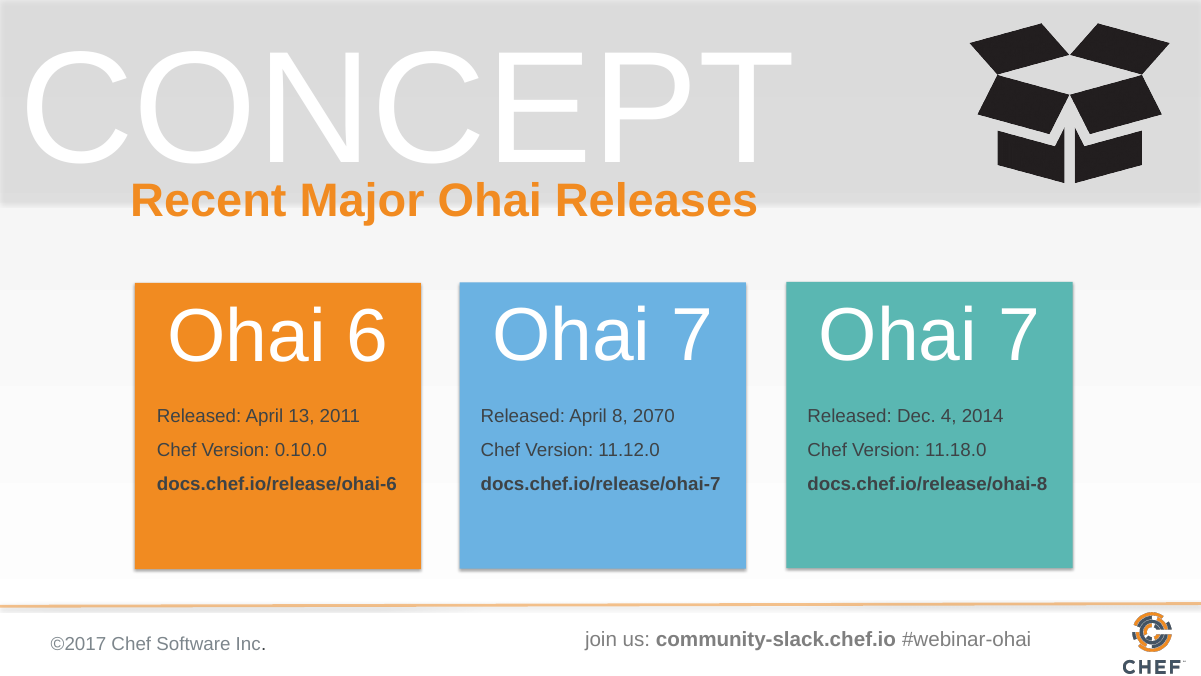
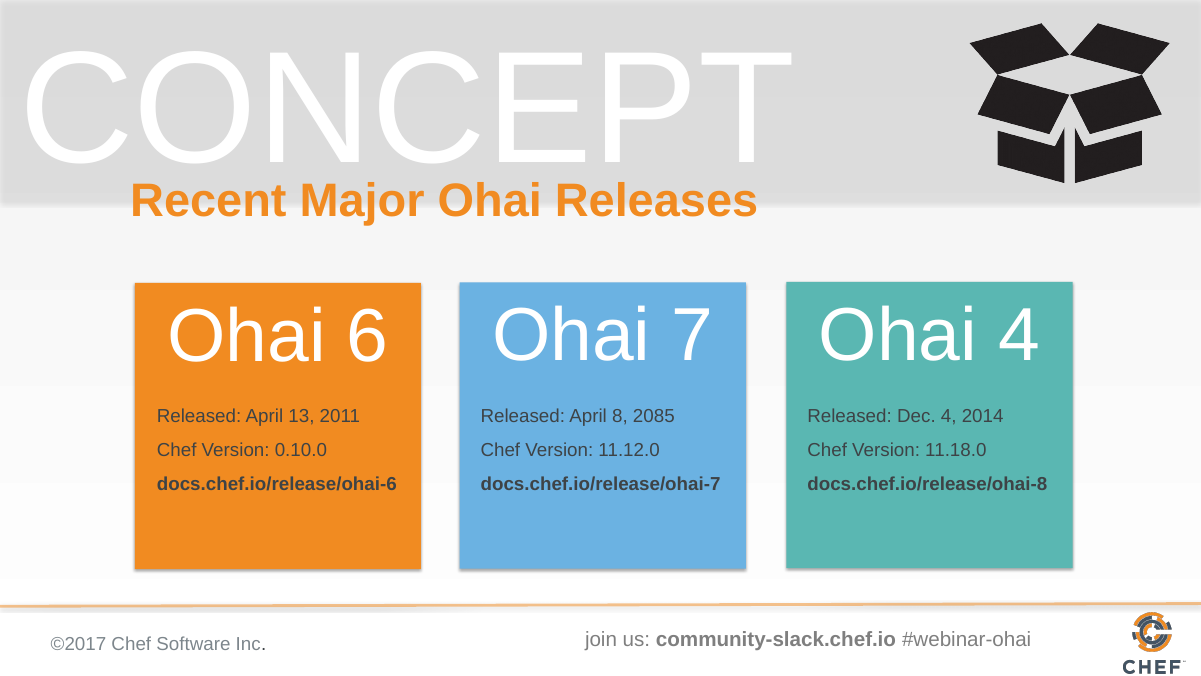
7: 7 -> 4 (1019, 335)
2070: 2070 -> 2085 (654, 416)
